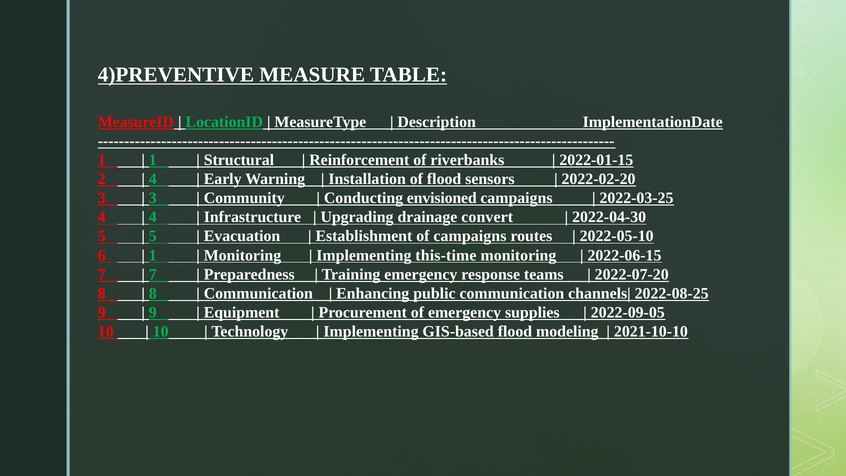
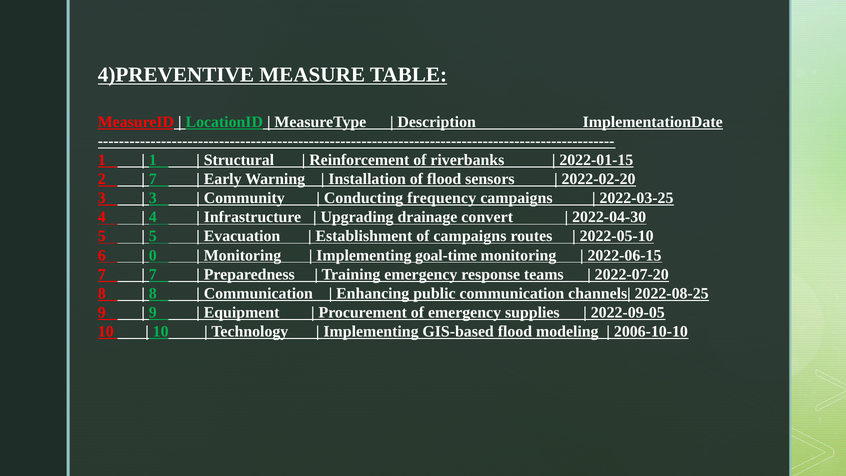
4: 4 -> 7 (153, 179)
envisioned: envisioned -> frequency (442, 198)
1: 1 -> 0 (153, 255)
this-time: this-time -> goal-time (446, 255)
2021-10-10: 2021-10-10 -> 2006-10-10 (651, 331)
